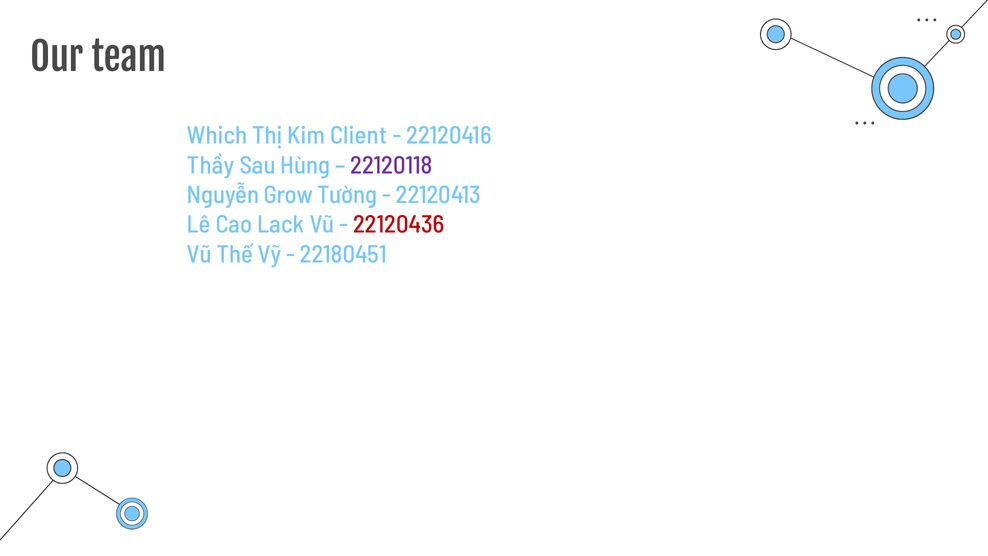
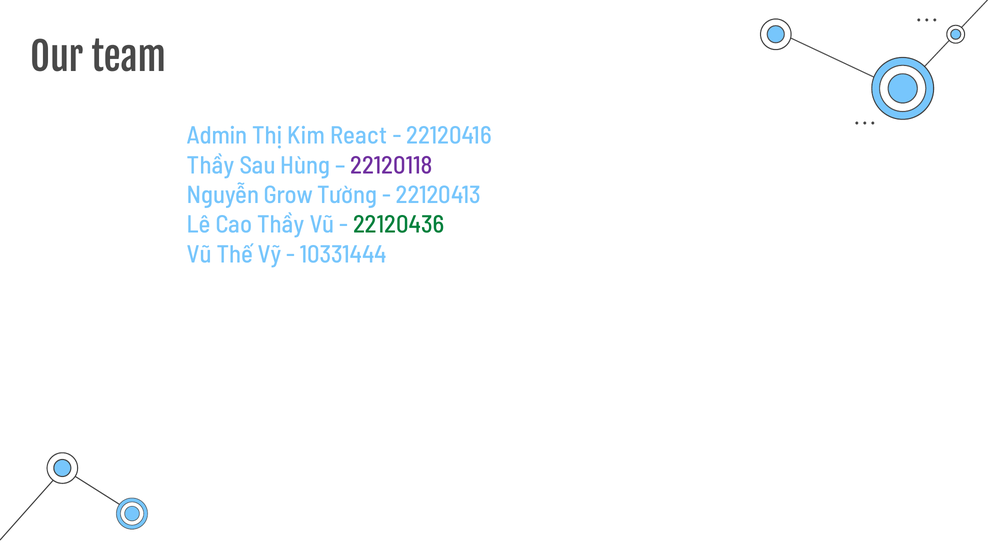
Which: Which -> Admin (217, 136)
Client: Client -> React (359, 136)
Cao Lack: Lack -> Thầy (281, 225)
22120436 colour: red -> green (399, 225)
22180451: 22180451 -> 10331444 (343, 254)
